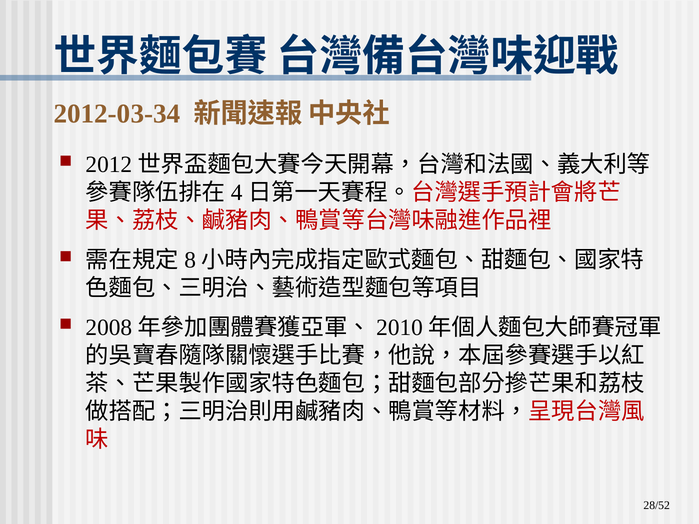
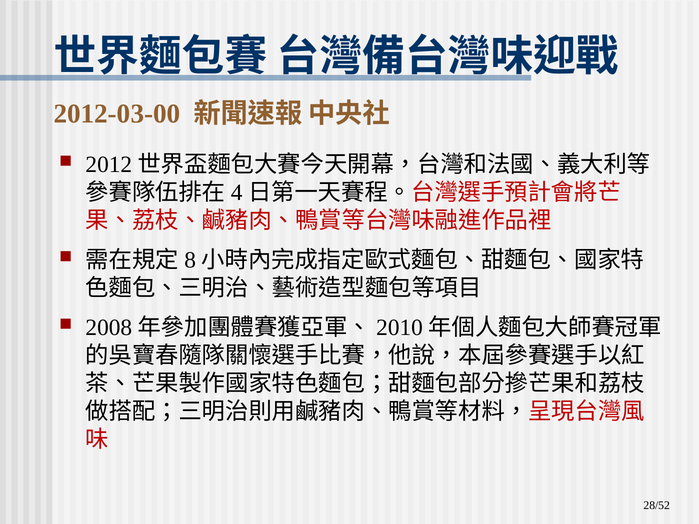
2012-03-34: 2012-03-34 -> 2012-03-00 (117, 114)
